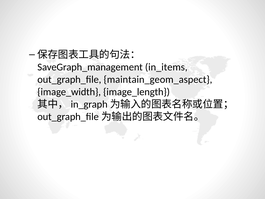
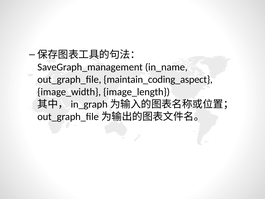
in_items: in_items -> in_name (166, 67)
maintain_geom_aspect: maintain_geom_aspect -> maintain_coding_aspect (158, 79)
